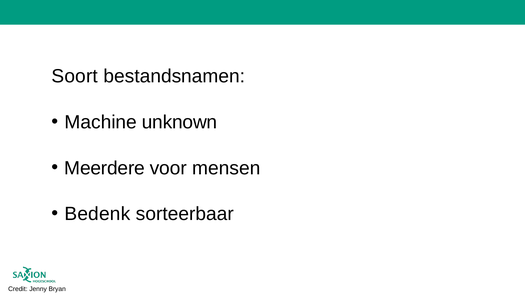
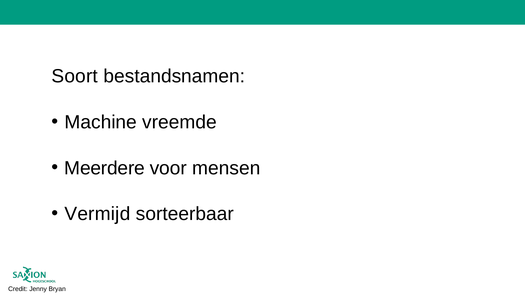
unknown: unknown -> vreemde (179, 122)
Bedenk: Bedenk -> Vermijd (97, 214)
